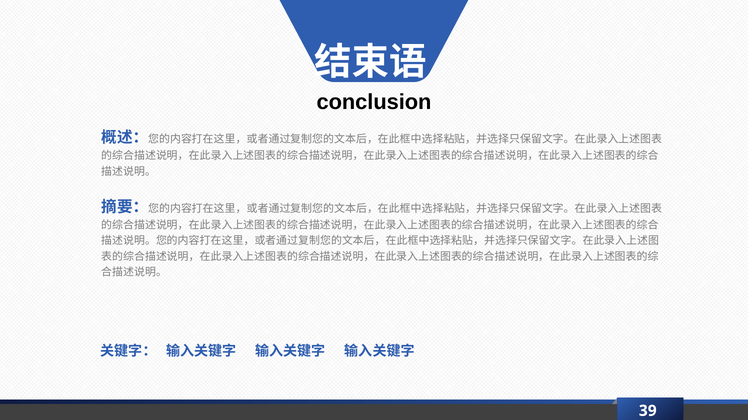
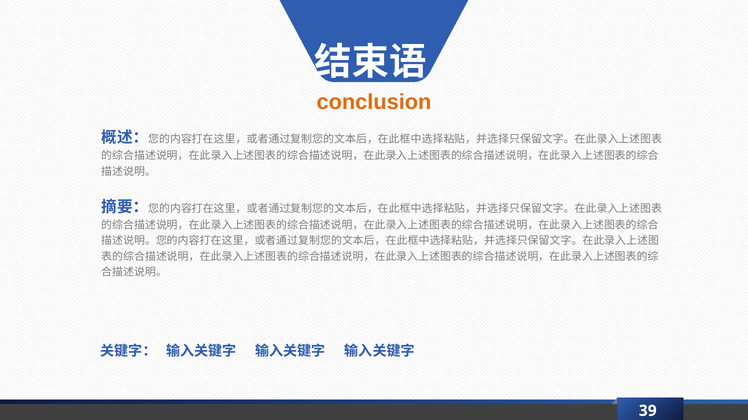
conclusion colour: black -> orange (374, 102)
